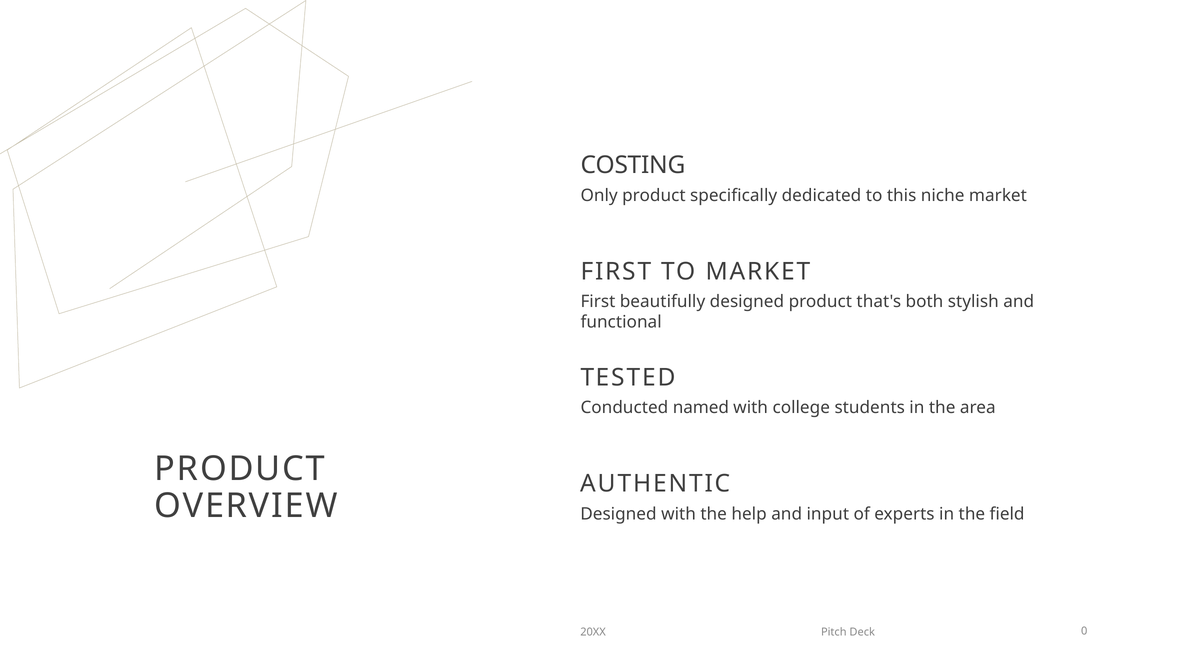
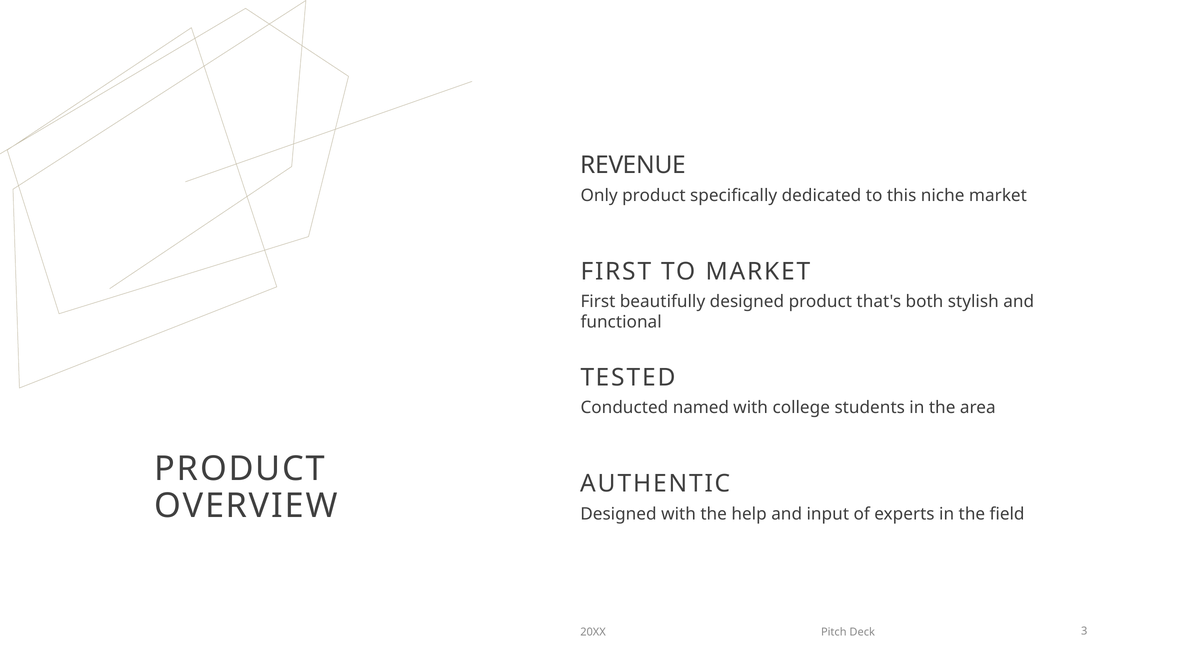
COSTING: COSTING -> REVENUE (633, 165)
0: 0 -> 3 (1084, 631)
